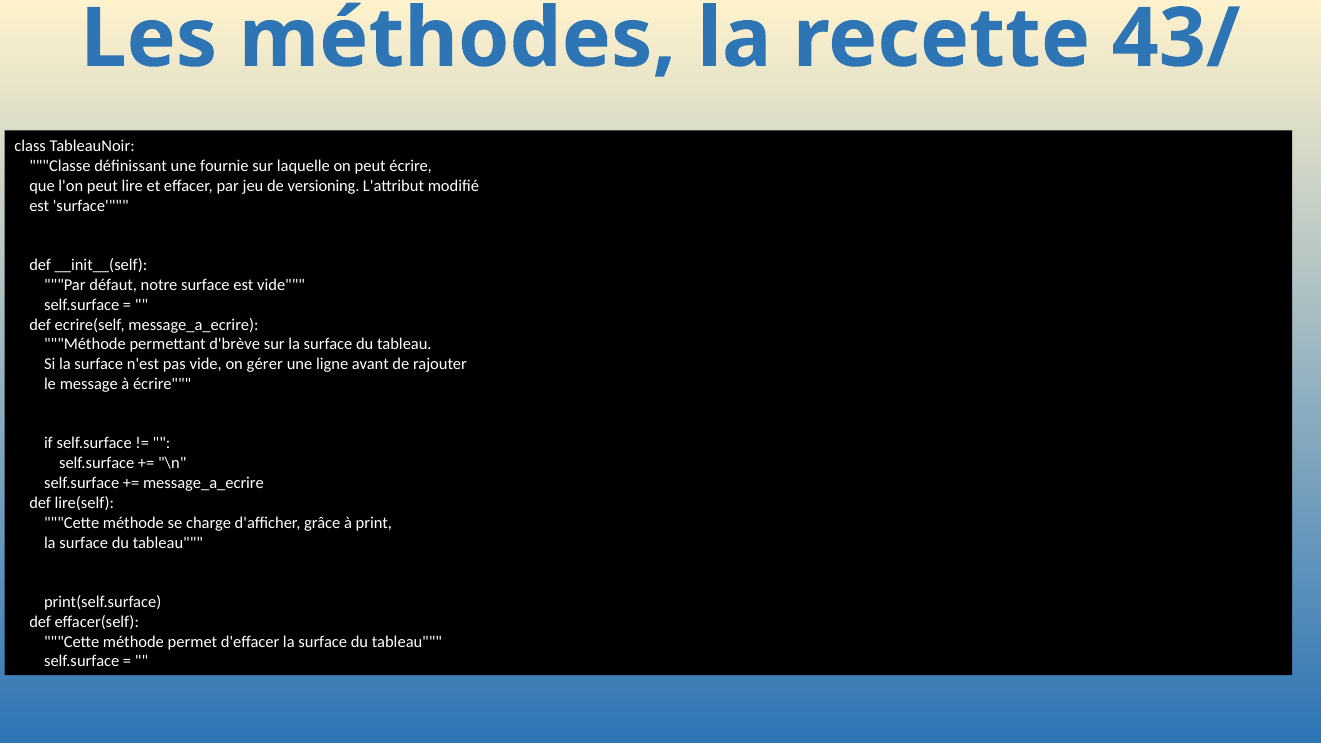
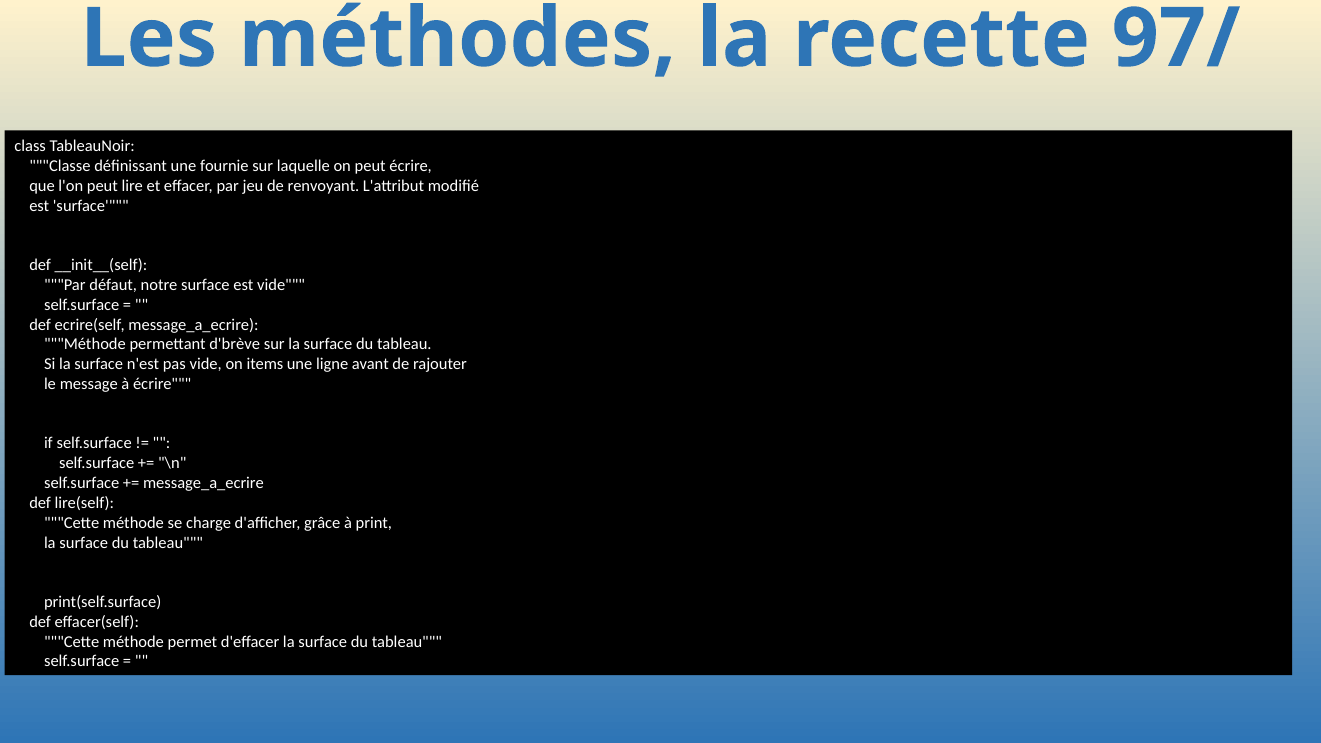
43/: 43/ -> 97/ (1176, 39)
versioning: versioning -> renvoyant (324, 186)
gérer: gérer -> items (265, 364)
